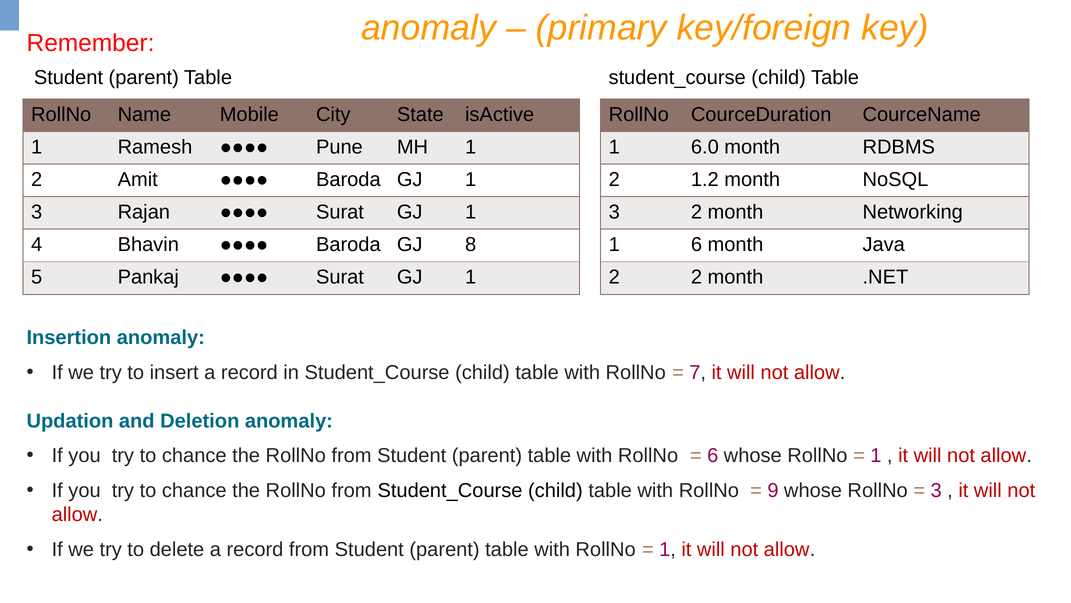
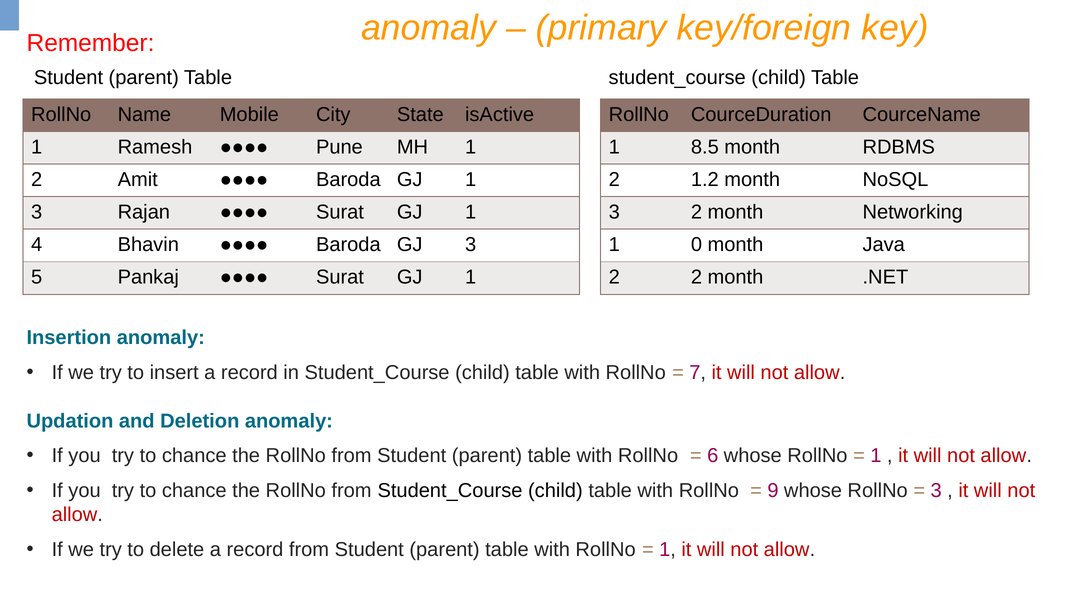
6.0: 6.0 -> 8.5 (705, 147)
GJ 8: 8 -> 3 (471, 245)
1 6: 6 -> 0 (696, 245)
